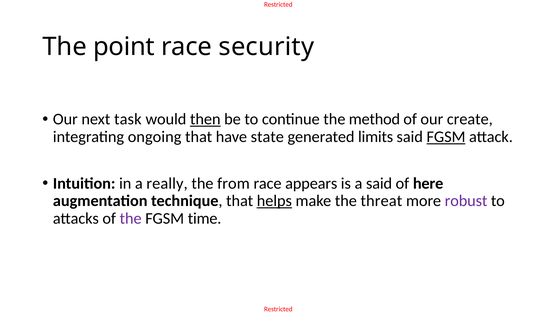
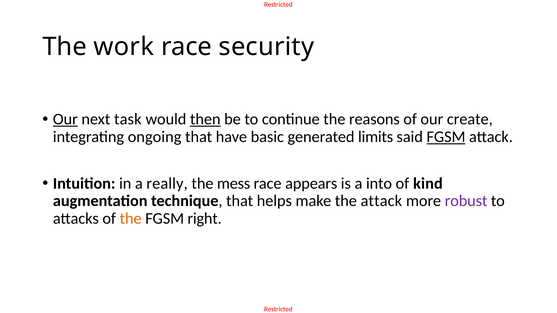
point: point -> work (124, 47)
Our underline: none -> present (65, 119)
method: method -> reasons (374, 119)
state: state -> basic (267, 137)
from: from -> mess (234, 184)
a said: said -> into (379, 184)
here: here -> kind (428, 184)
helps underline: present -> none (274, 201)
the threat: threat -> attack (381, 201)
the colour: purple -> orange (131, 219)
time: time -> right (205, 219)
